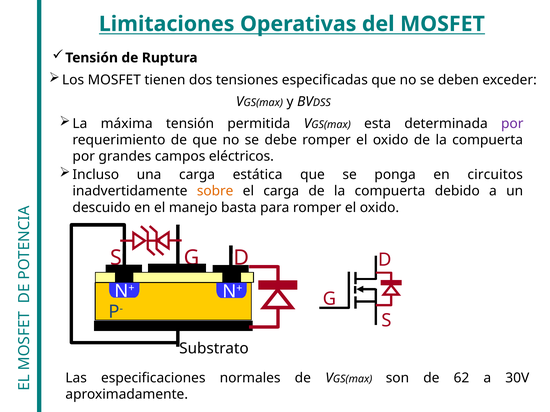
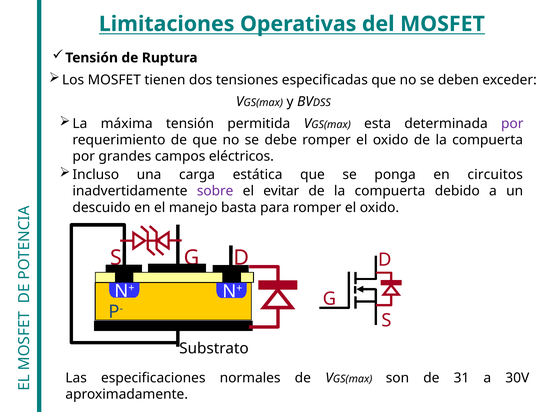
sobre colour: orange -> purple (215, 191)
el carga: carga -> evitar (281, 191)
62: 62 -> 31 (462, 378)
